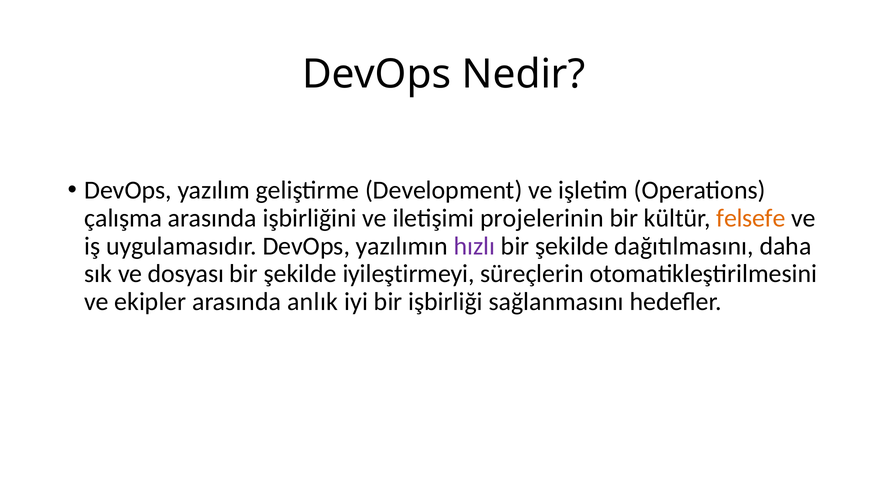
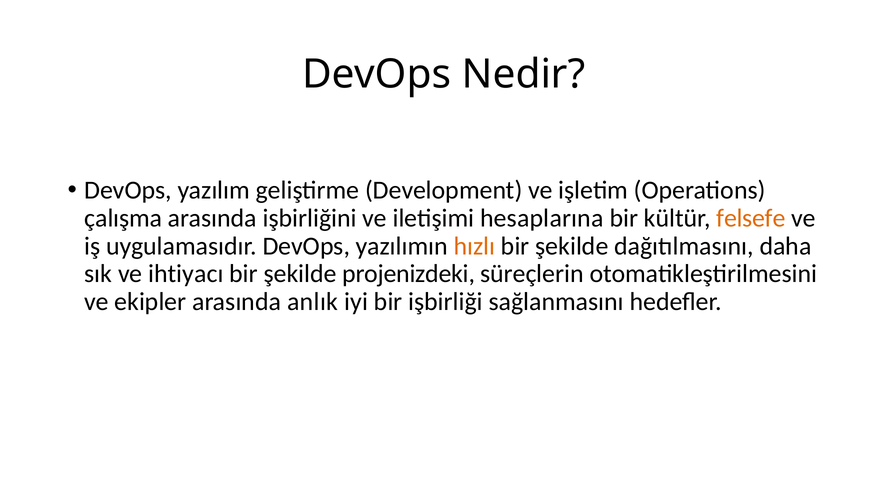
projelerinin: projelerinin -> hesaplarına (542, 218)
hızlı colour: purple -> orange (474, 246)
dosyası: dosyası -> ihtiyacı (186, 274)
iyileştirmeyi: iyileştirmeyi -> projenizdeki (409, 274)
